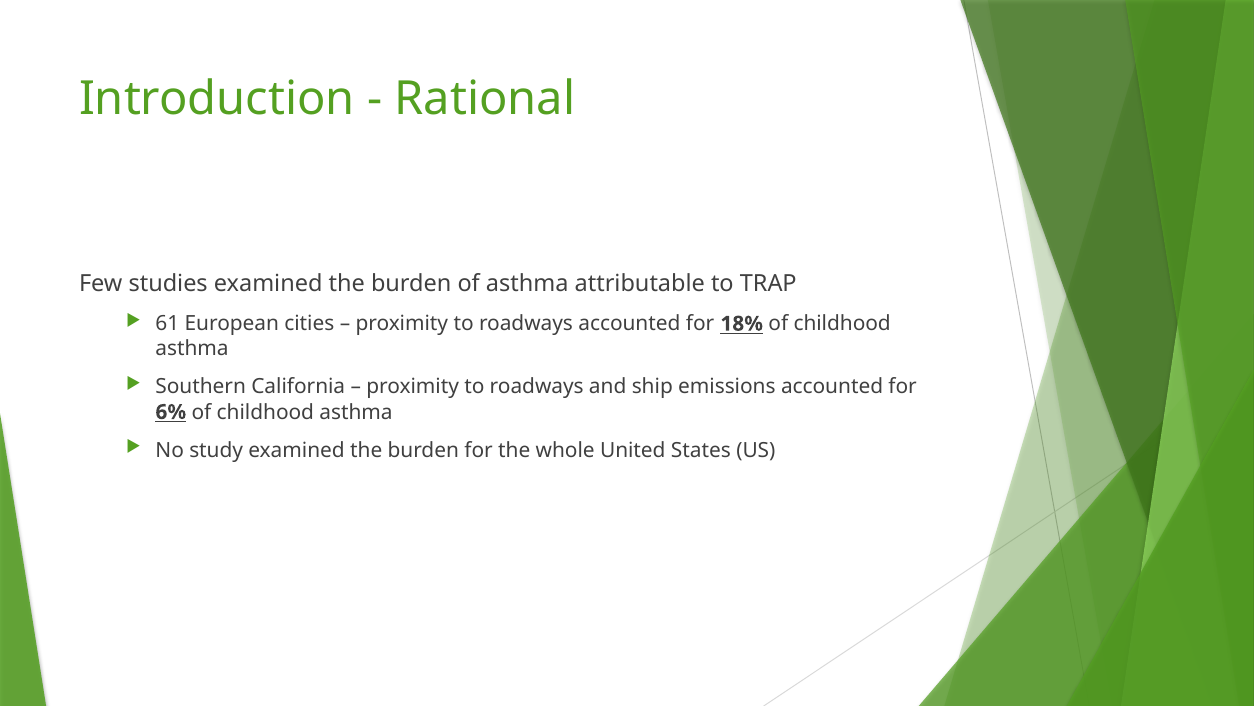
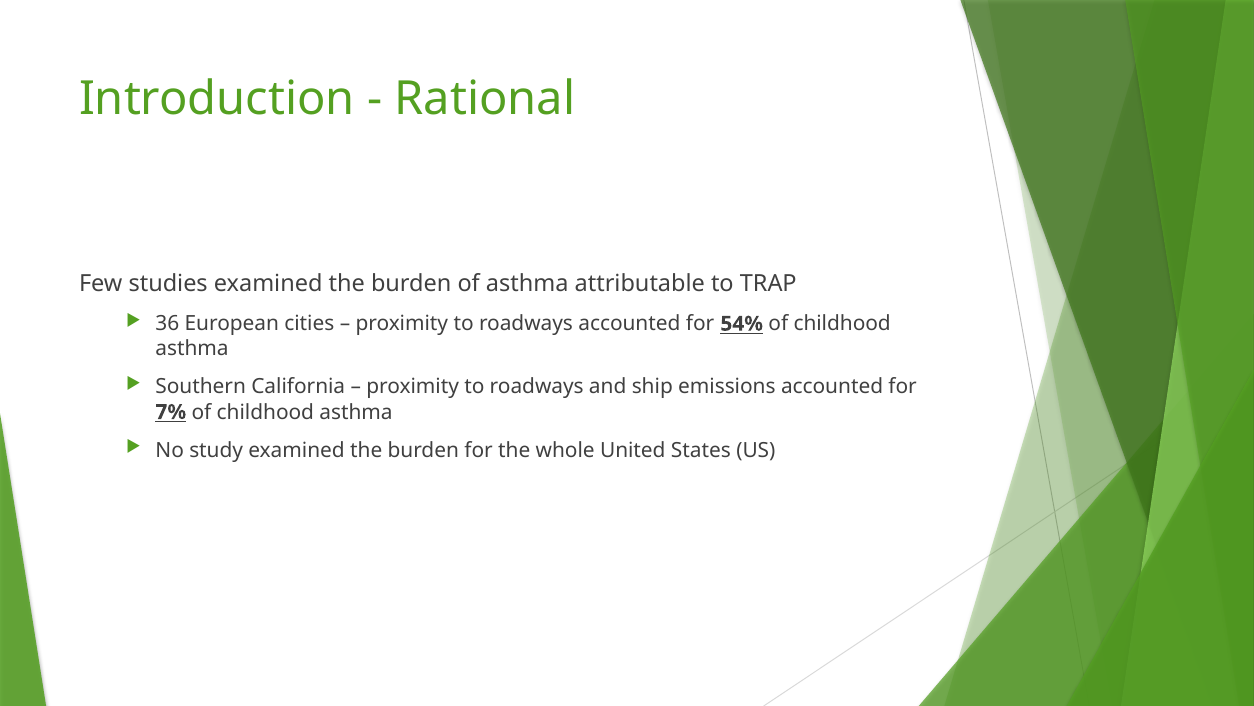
61: 61 -> 36 (167, 324)
18%: 18% -> 54% (742, 324)
6%: 6% -> 7% (171, 412)
